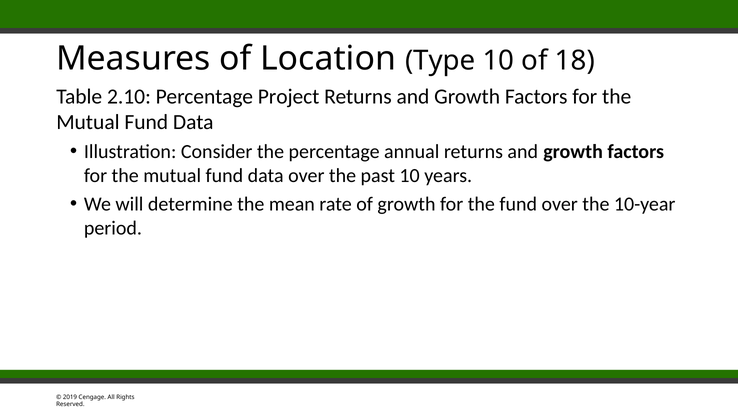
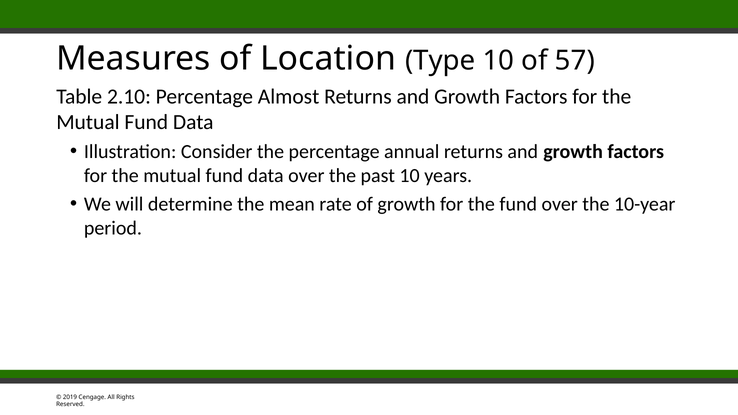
18: 18 -> 57 (575, 60)
Project: Project -> Almost (289, 97)
